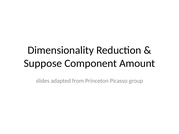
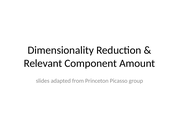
Suppose: Suppose -> Relevant (43, 63)
